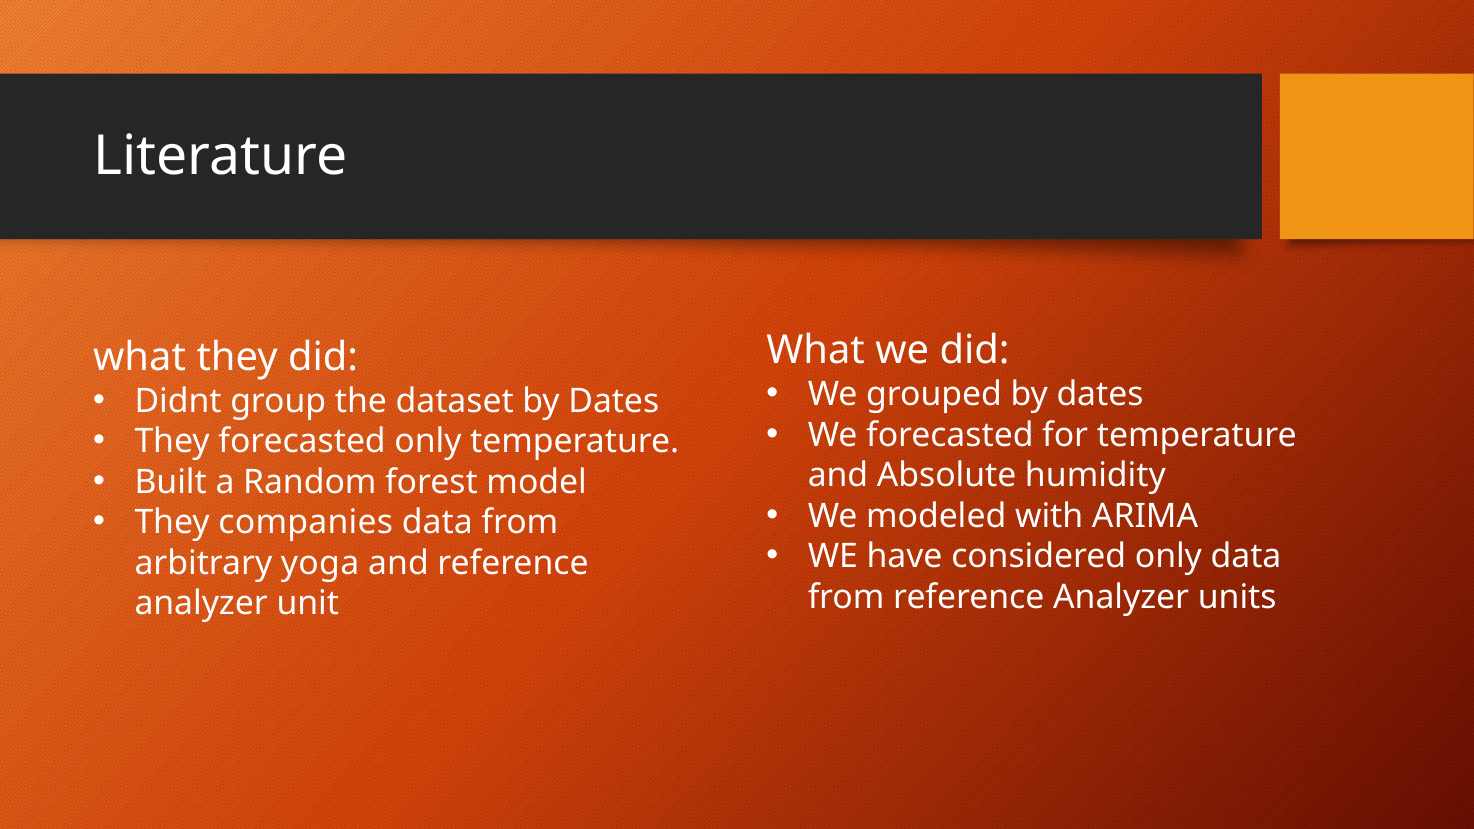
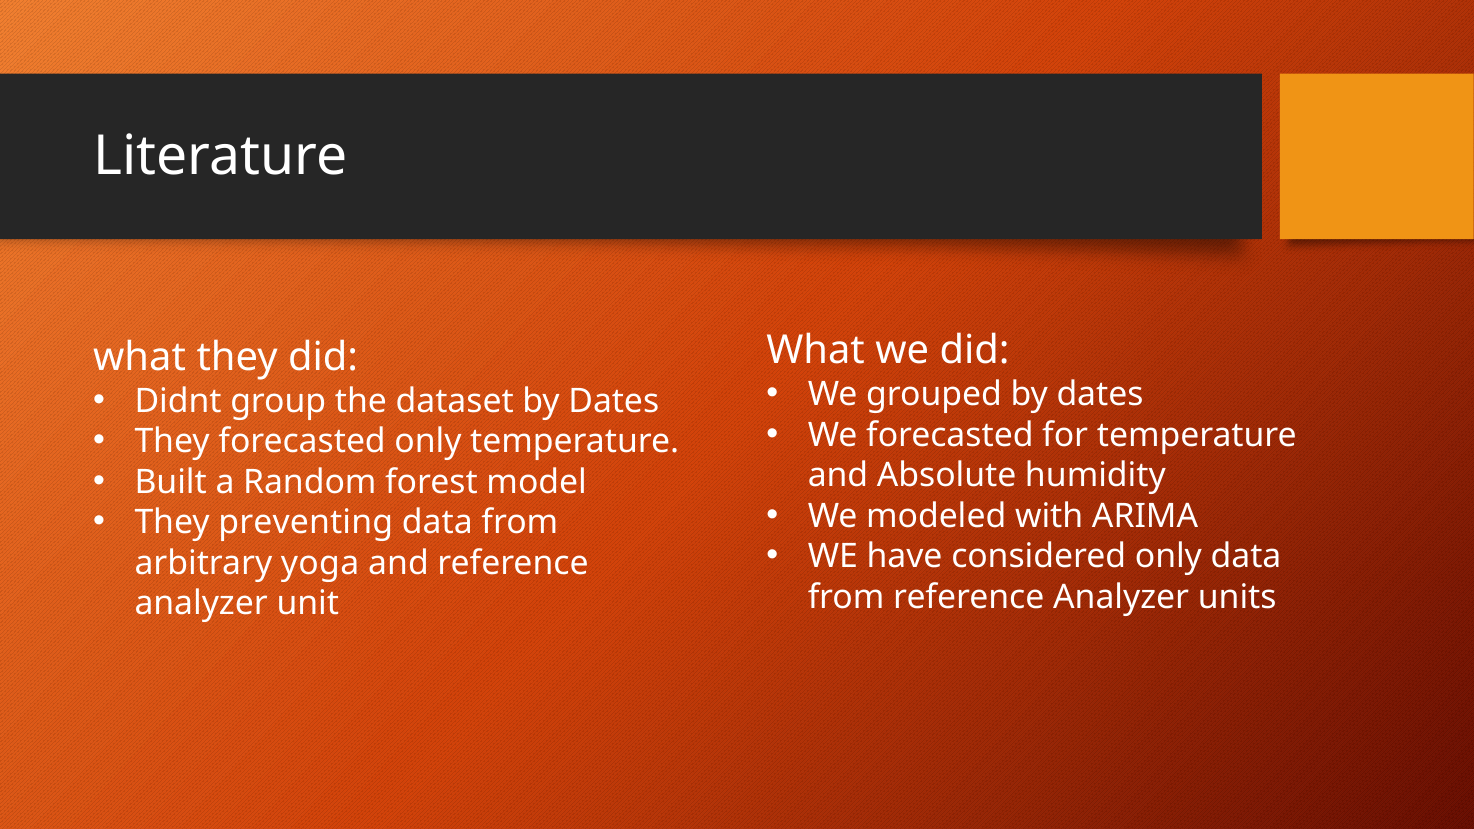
companies: companies -> preventing (306, 523)
